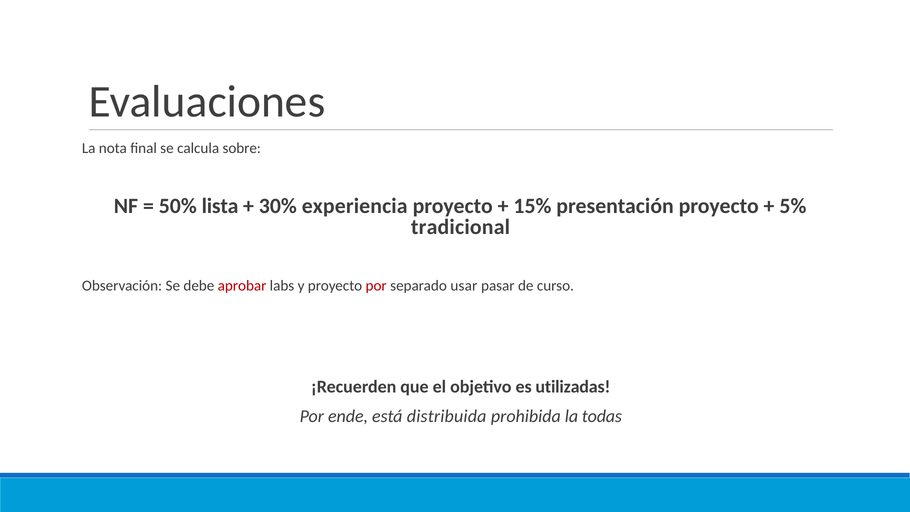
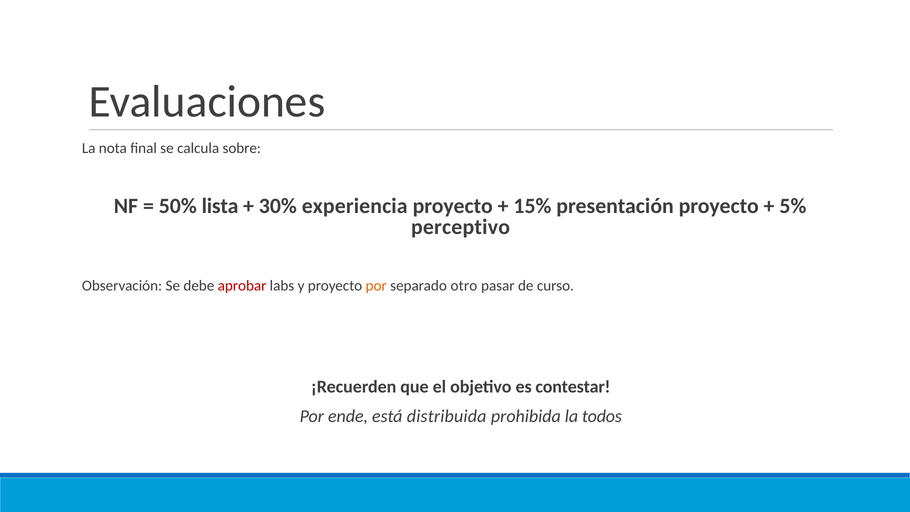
tradicional: tradicional -> perceptivo (460, 227)
por colour: red -> orange (376, 285)
usar: usar -> otro (464, 285)
utilizadas: utilizadas -> contestar (573, 387)
todas: todas -> todos (602, 416)
